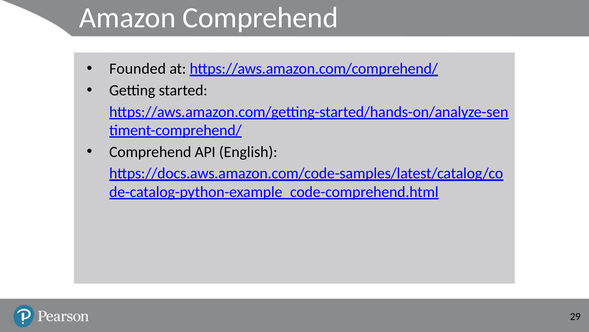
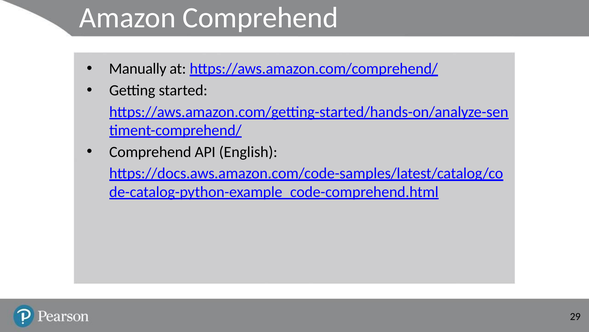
Founded: Founded -> Manually (138, 69)
